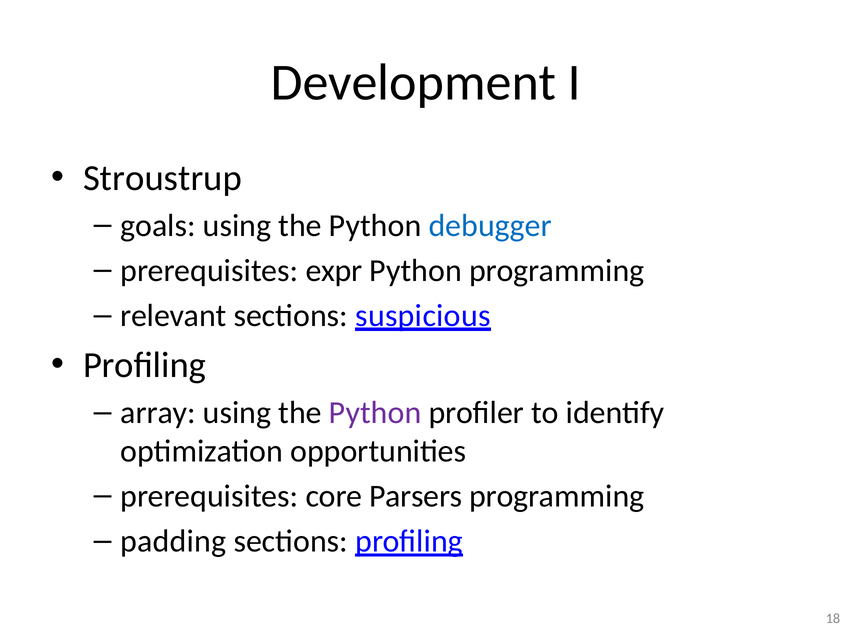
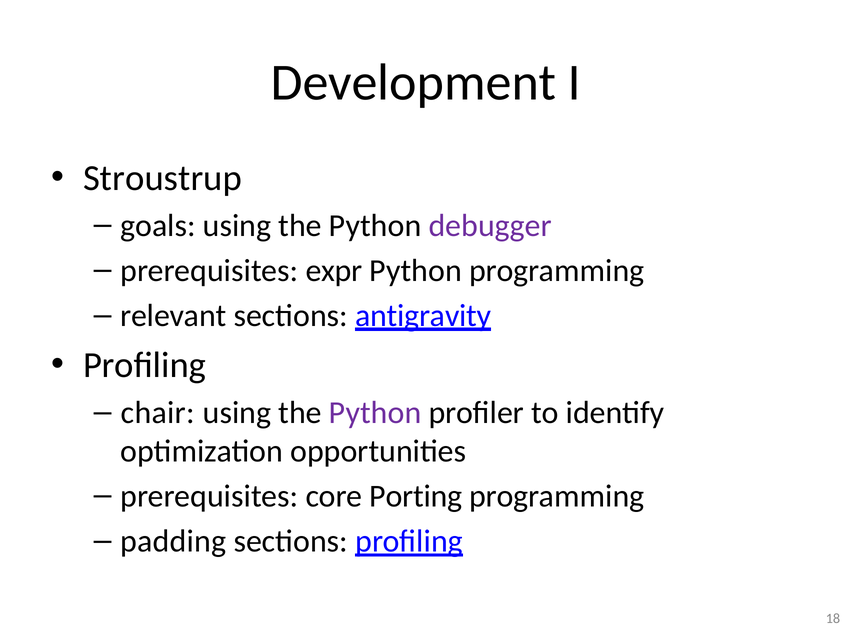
debugger colour: blue -> purple (490, 225)
suspicious: suspicious -> antigravity (423, 315)
array: array -> chair (158, 413)
Parsers: Parsers -> Porting (416, 496)
